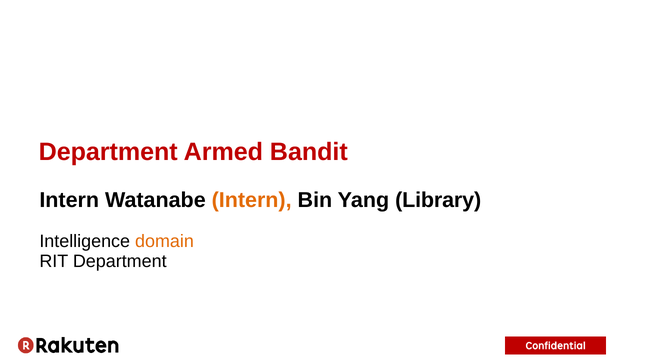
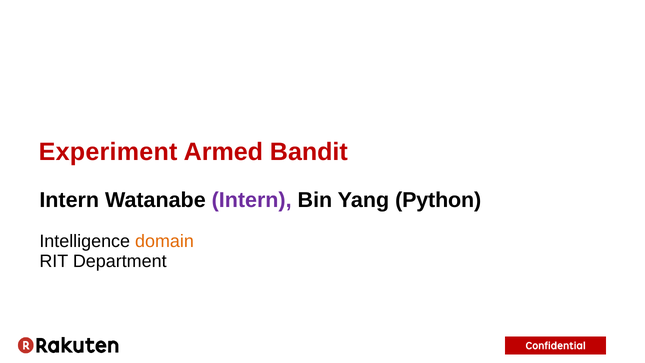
Department: Department -> Experiment (108, 152)
Intern colour: orange -> purple (252, 200)
Library: Library -> Python (438, 200)
